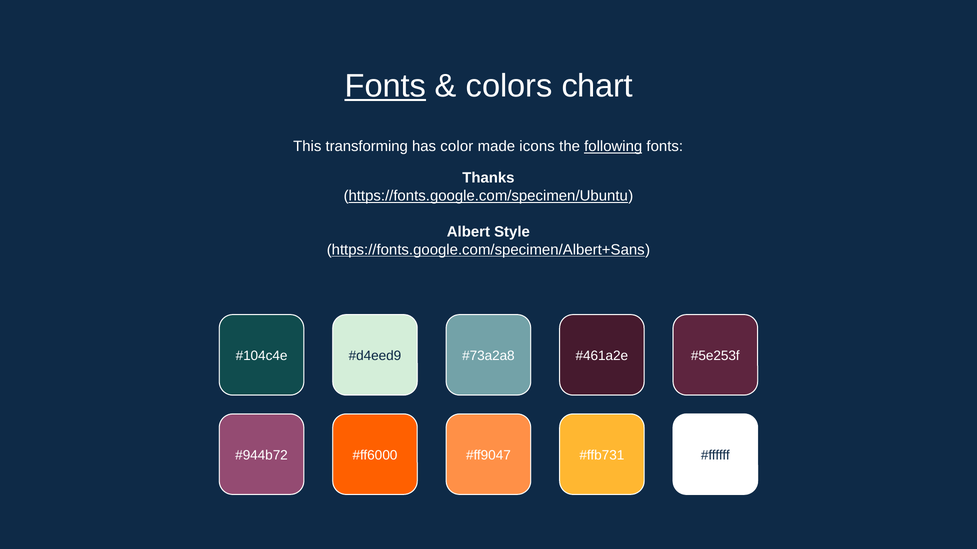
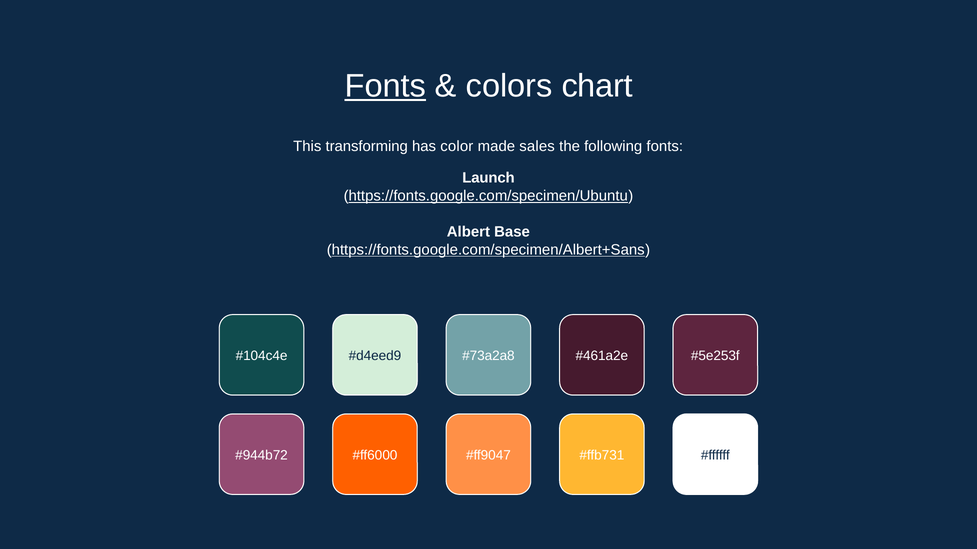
icons: icons -> sales (537, 147)
following underline: present -> none (613, 147)
Thanks: Thanks -> Launch (488, 178)
Style: Style -> Base (512, 232)
